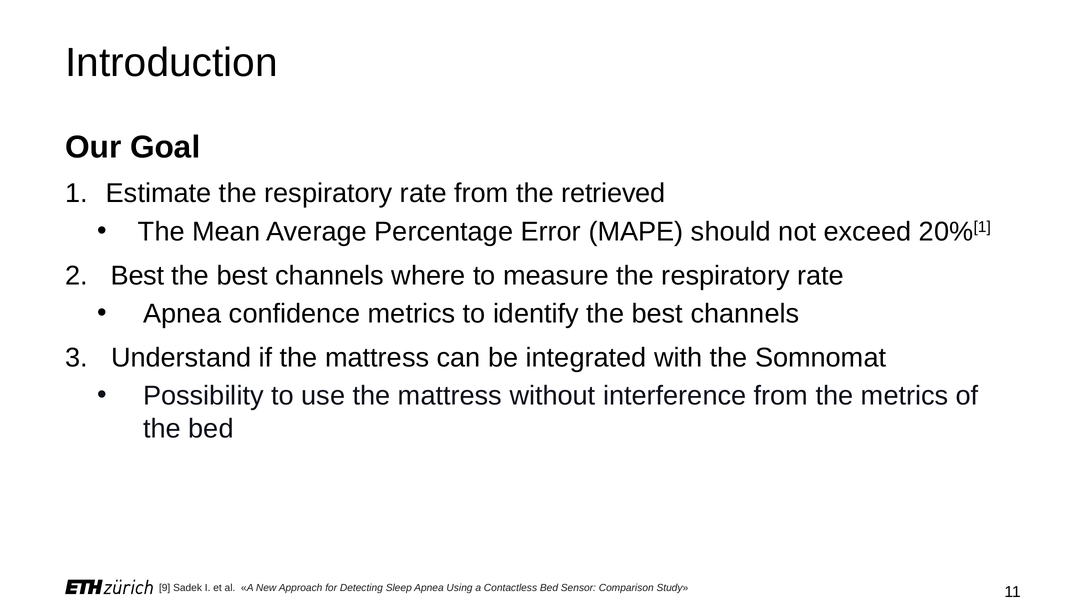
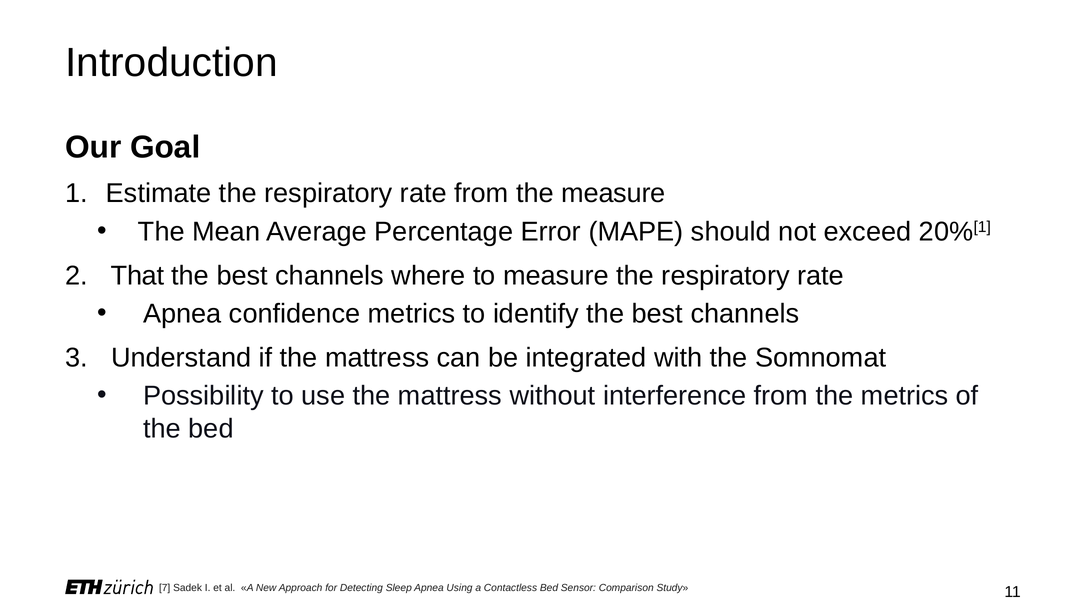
the retrieved: retrieved -> measure (613, 193)
Best: Best -> That (138, 276)
9: 9 -> 7 (165, 588)
